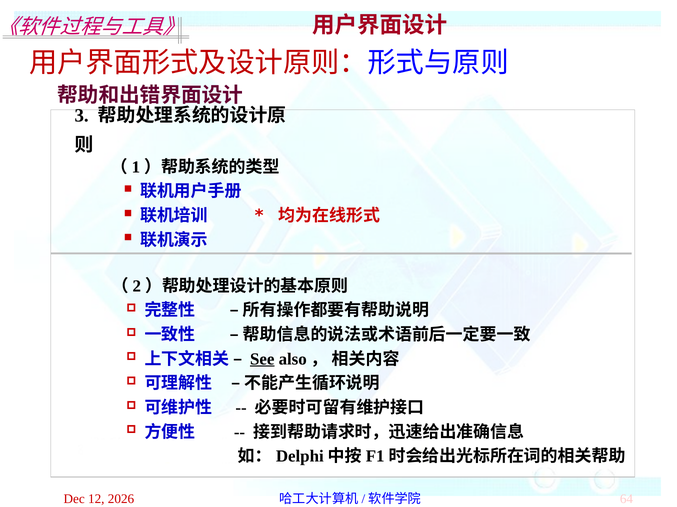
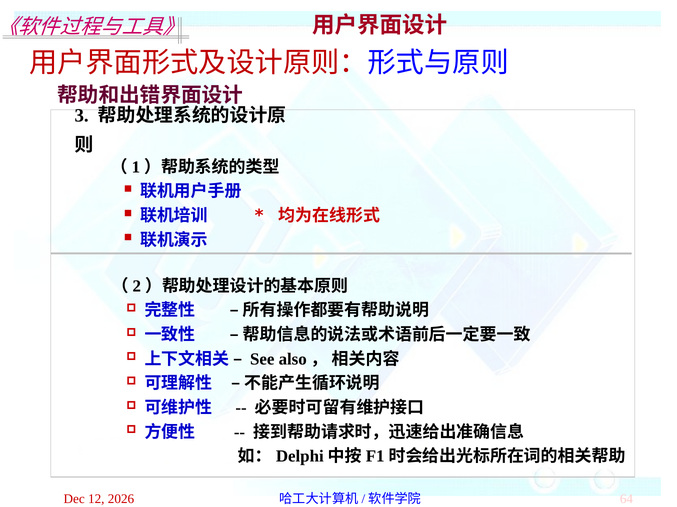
See underline: present -> none (262, 359)
